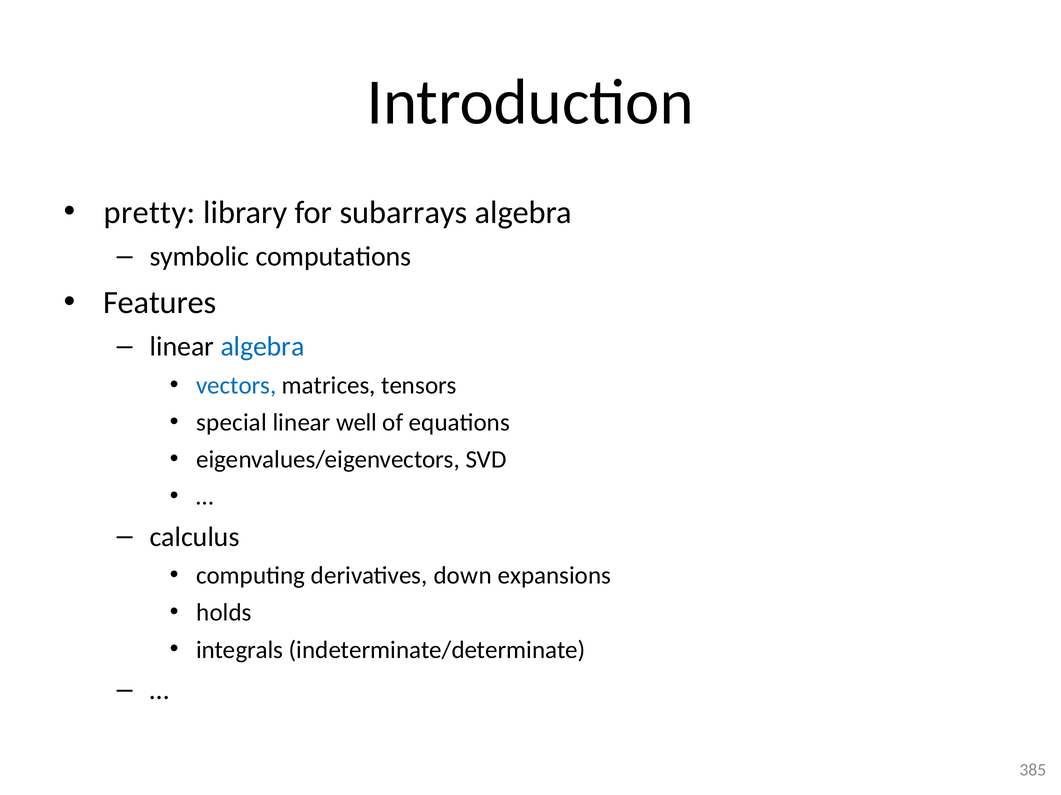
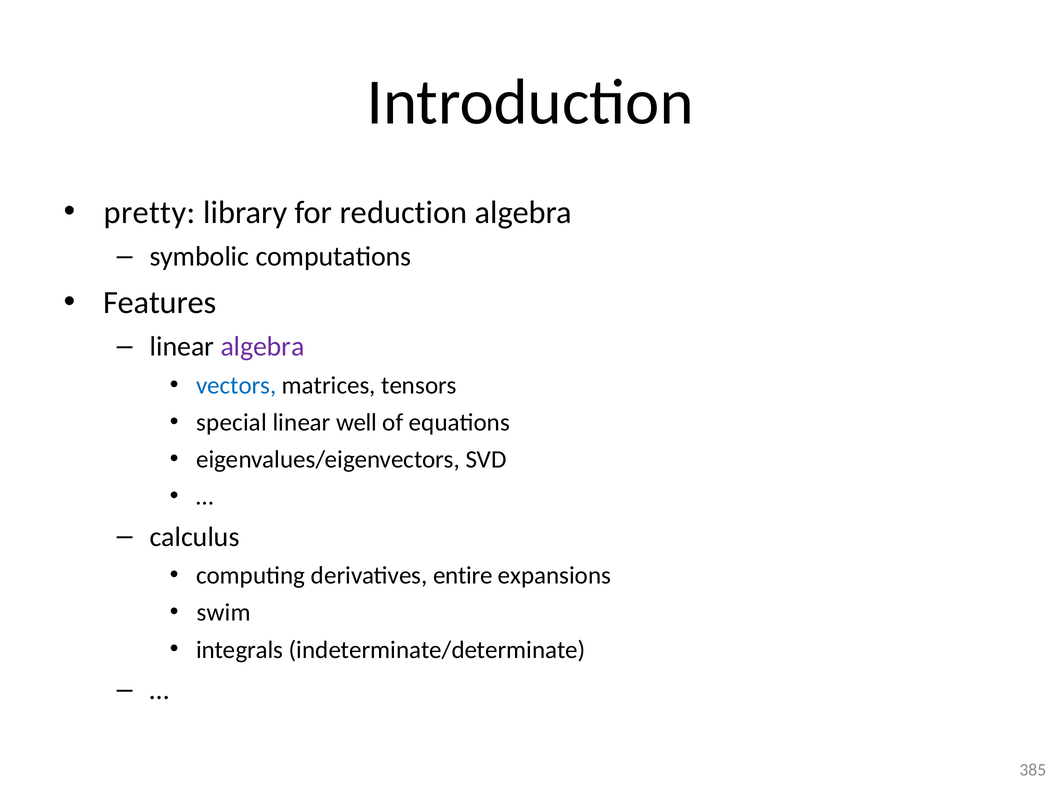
subarrays: subarrays -> reduction (404, 213)
algebra colour: blue -> purple (263, 347)
down: down -> entire (463, 576)
holds: holds -> swim (224, 613)
